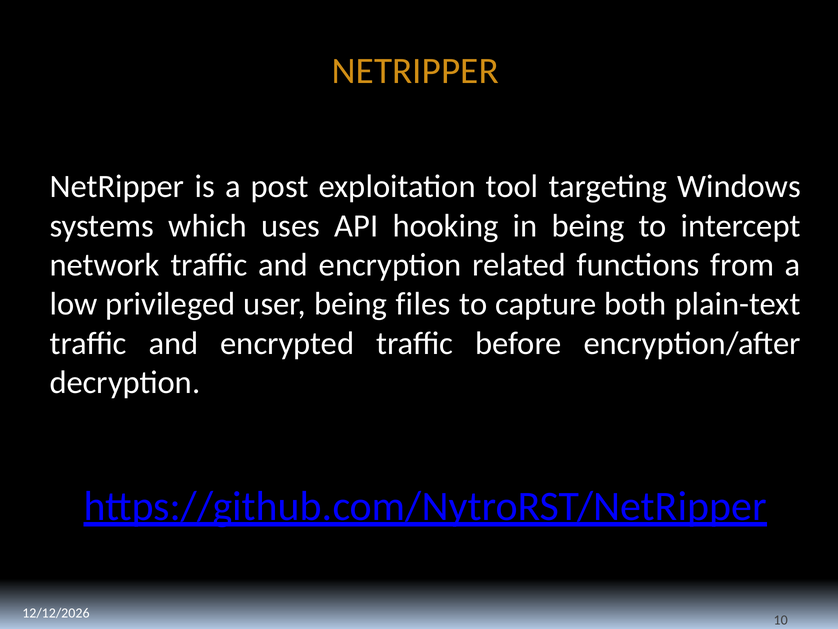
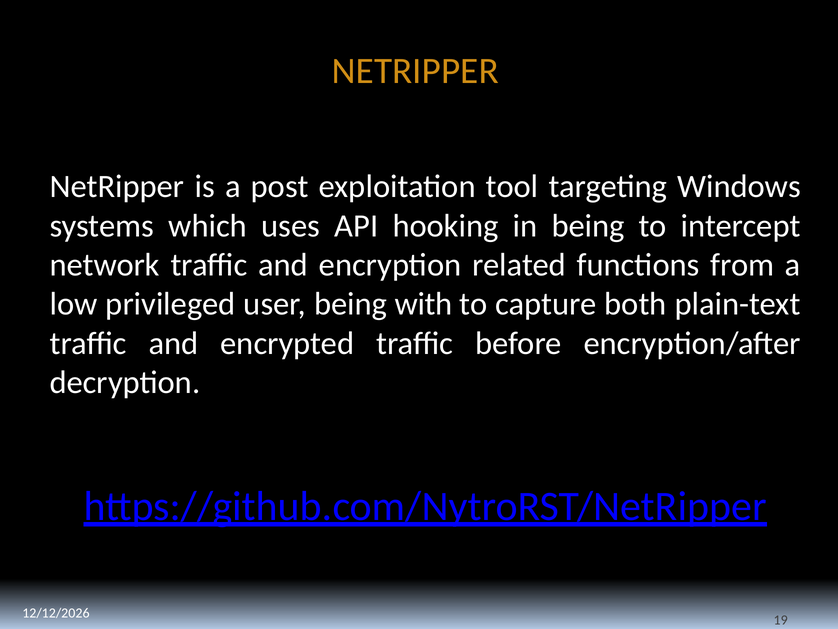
files: files -> with (424, 304)
10: 10 -> 19 (781, 620)
